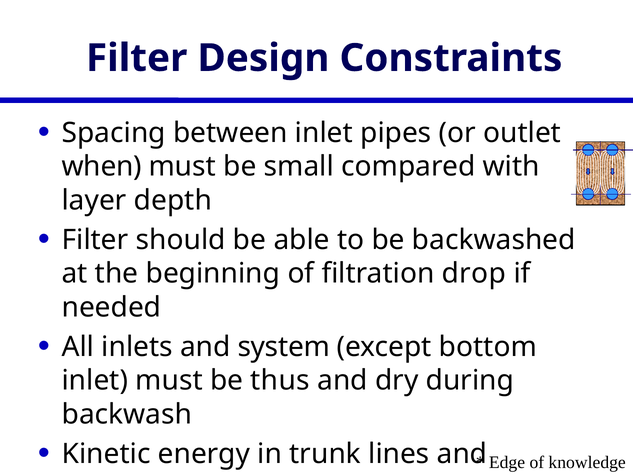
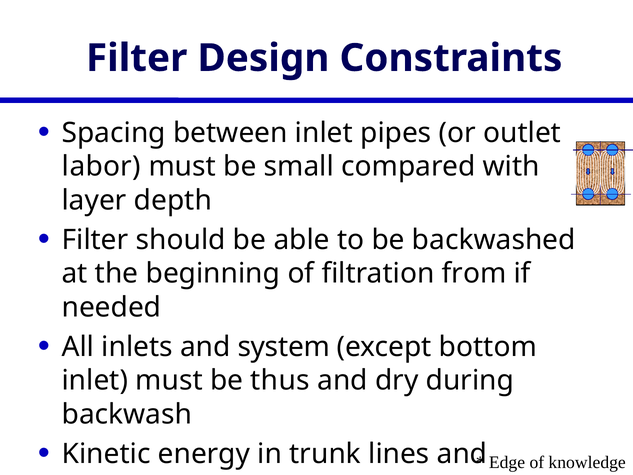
when: when -> labor (101, 167)
drop: drop -> from (474, 273)
